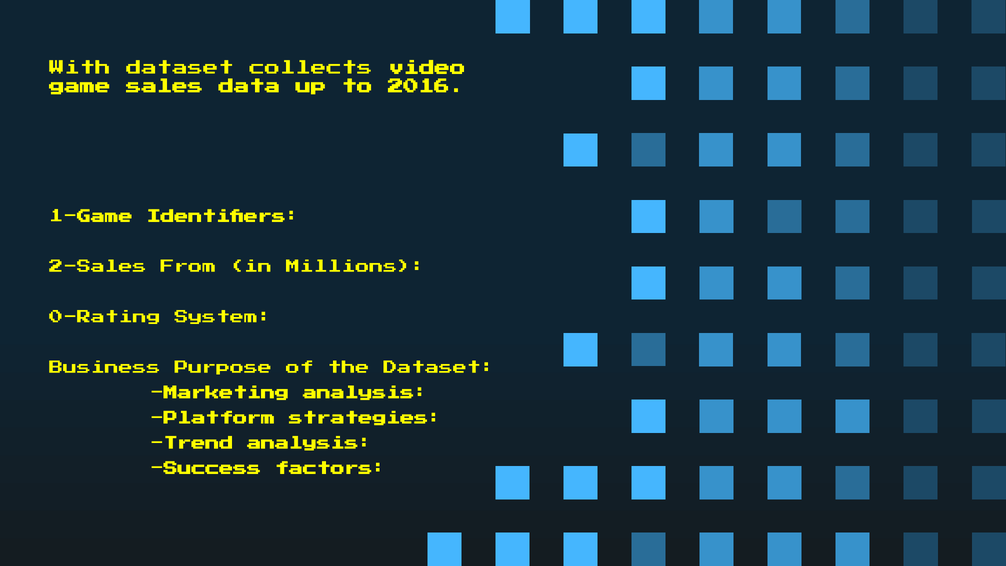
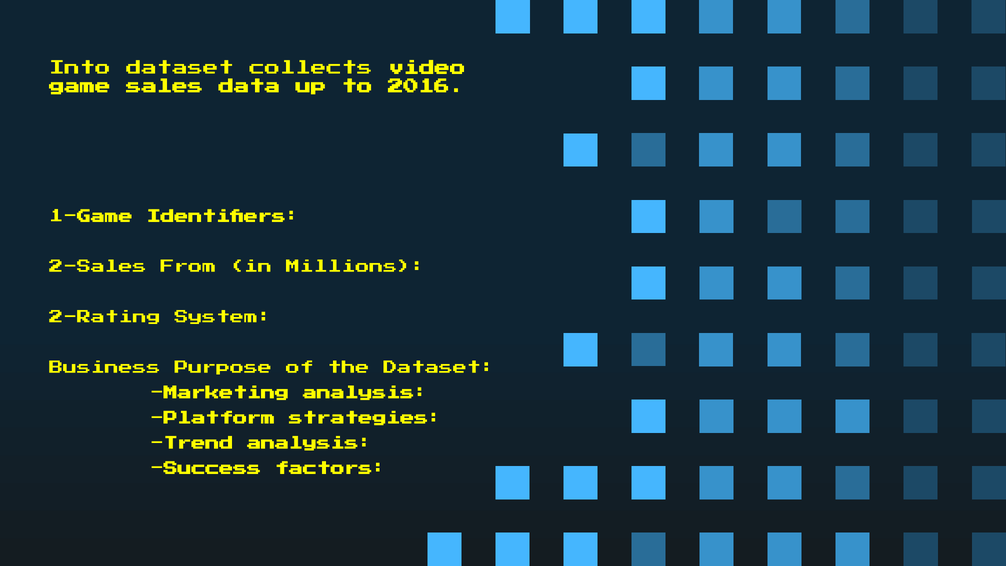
With: With -> Into (80, 70)
0-Rating: 0-Rating -> 2-Rating (105, 320)
